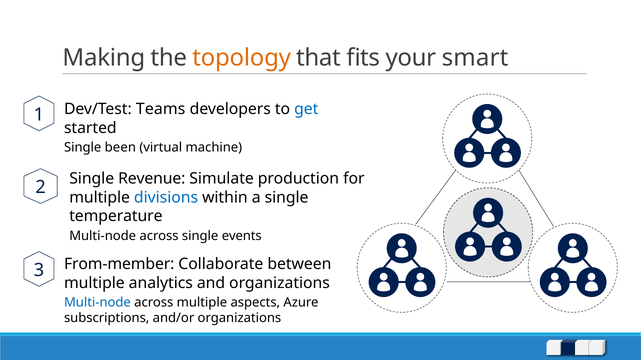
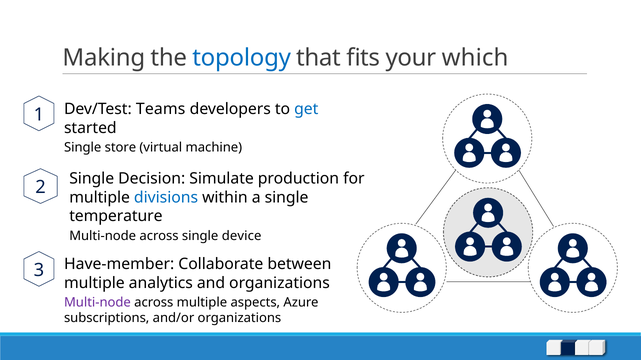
topology colour: orange -> blue (242, 58)
smart: smart -> which (475, 58)
been: been -> store (120, 148)
Revenue: Revenue -> Decision (152, 179)
events: events -> device (242, 236)
From-member: From-member -> Have-member (119, 264)
Multi-node colour: blue -> purple (97, 303)
